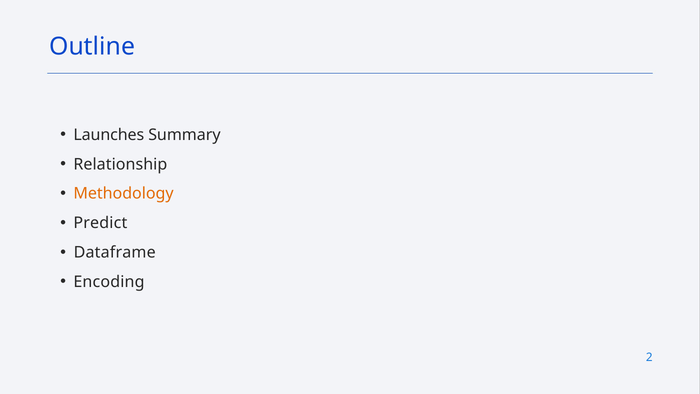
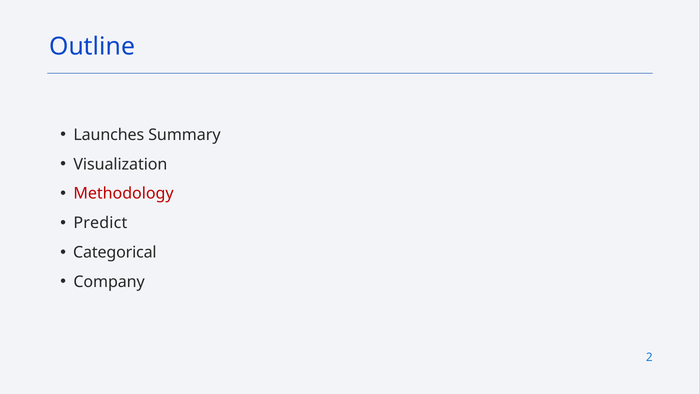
Relationship: Relationship -> Visualization (120, 164)
Methodology colour: orange -> red (124, 194)
Dataframe: Dataframe -> Categorical (115, 252)
Encoding: Encoding -> Company (109, 282)
